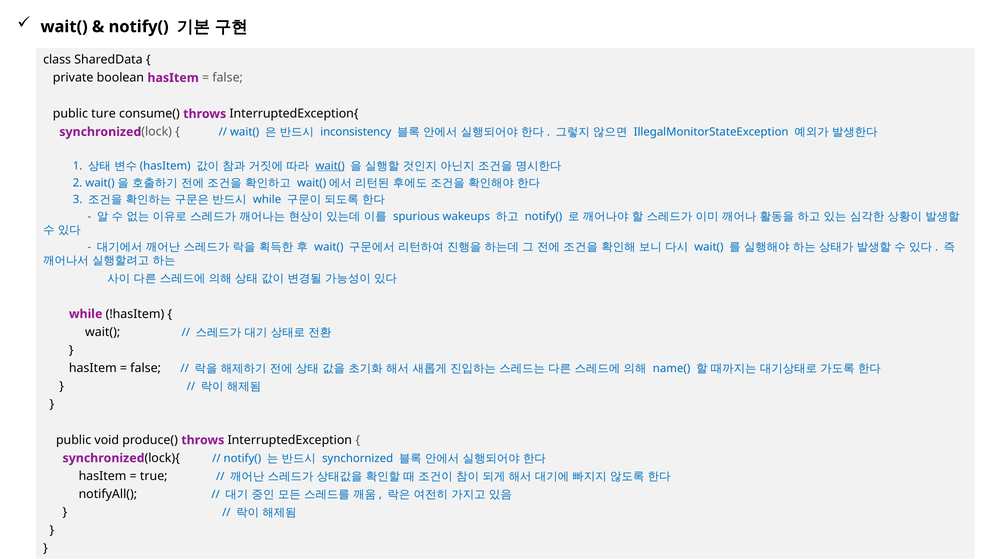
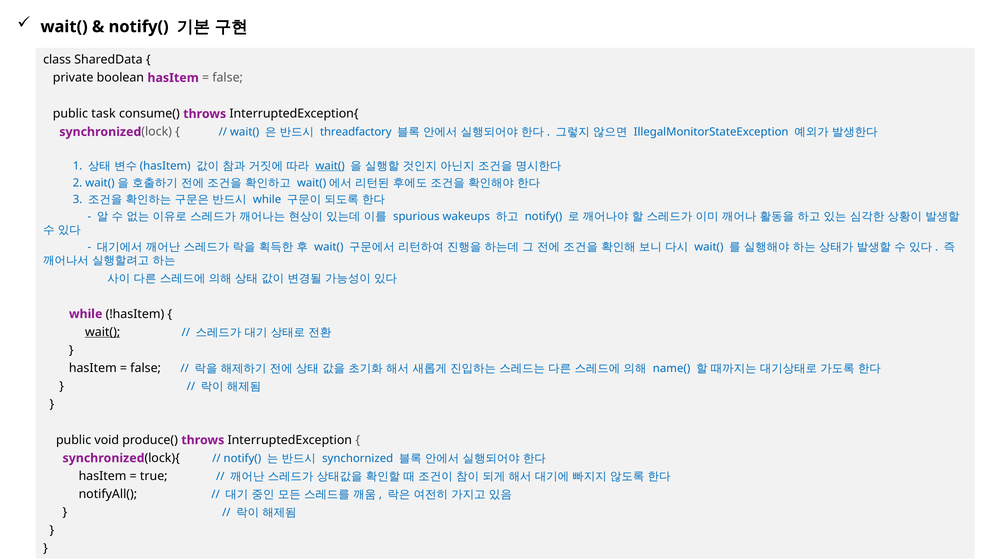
ture: ture -> task (103, 114)
inconsistency: inconsistency -> threadfactory (356, 132)
wait( underline: none -> present (103, 332)
